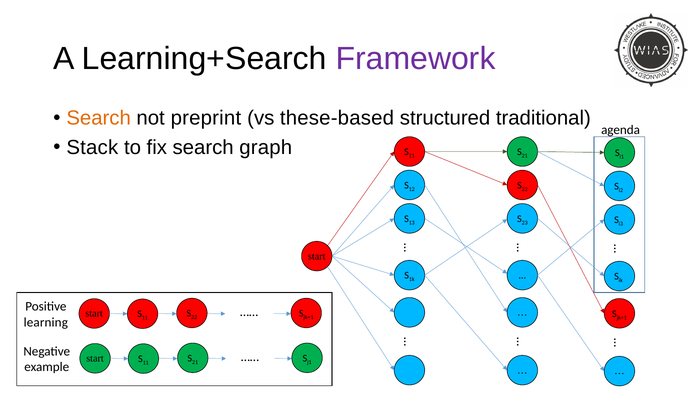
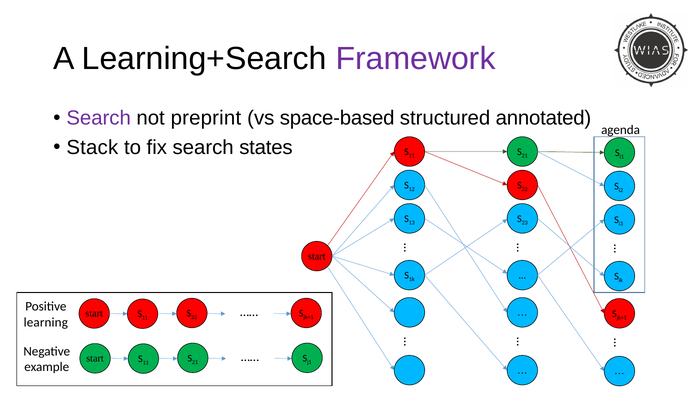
Search colour: orange -> purple (99, 118)
these-based: these-based -> space-based (337, 118)
traditional: traditional -> annotated (543, 118)
graph: graph -> states (266, 147)
